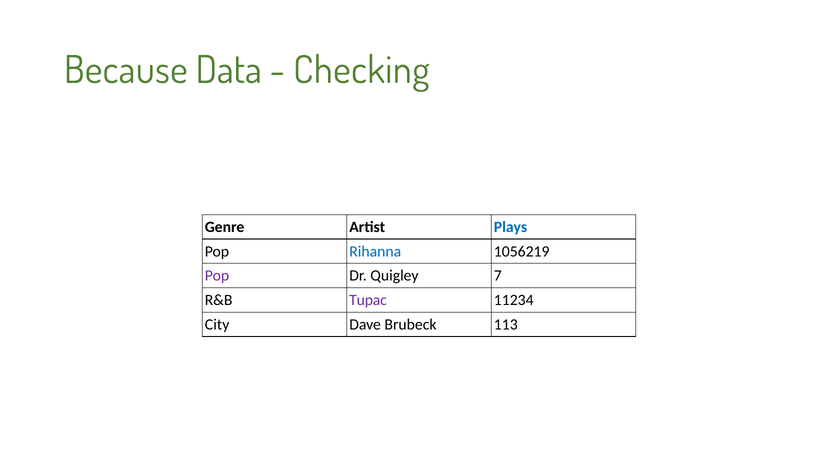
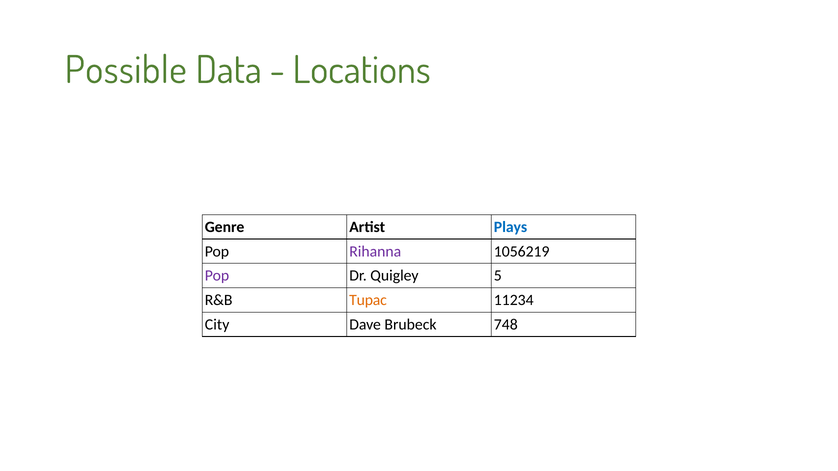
Because: Because -> Possible (126, 70)
Checking: Checking -> Locations (362, 70)
Rihanna colour: blue -> purple (375, 252)
7: 7 -> 5 (498, 276)
Tupac colour: purple -> orange (368, 300)
113: 113 -> 748 (506, 325)
